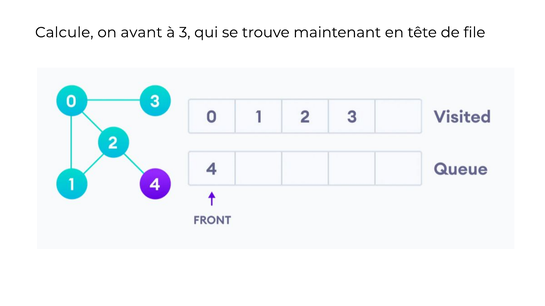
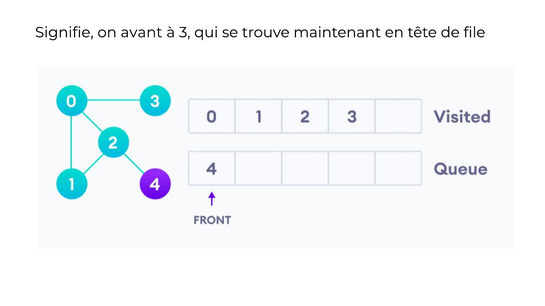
Calcule: Calcule -> Signifie (64, 32)
